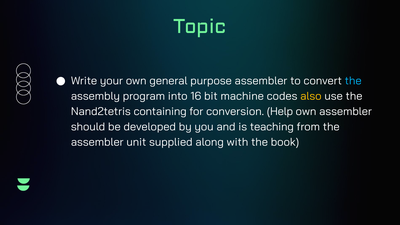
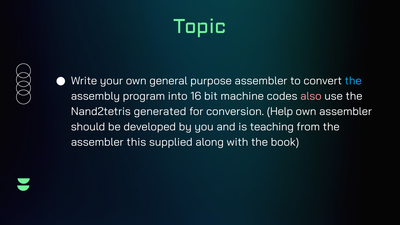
also colour: yellow -> pink (311, 96)
containing: containing -> generated (160, 112)
unit: unit -> this (136, 142)
